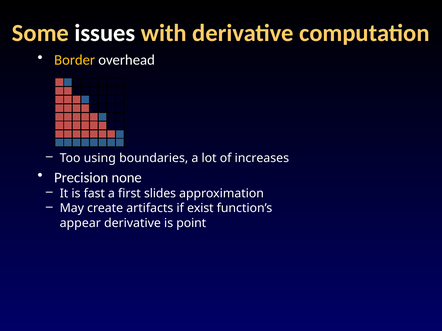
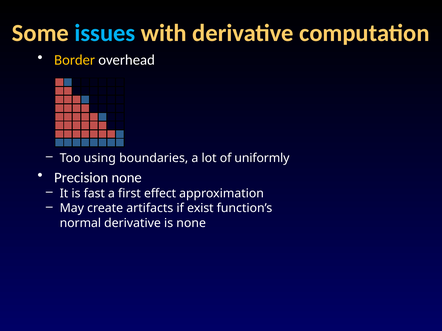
issues colour: white -> light blue (105, 33)
increases: increases -> uniformly (262, 158)
slides: slides -> effect (160, 194)
appear: appear -> normal (80, 223)
is point: point -> none (191, 223)
